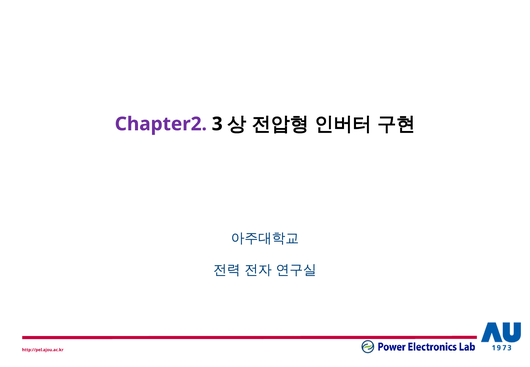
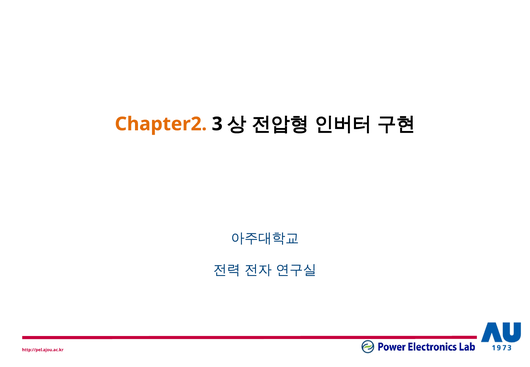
Chapter2 colour: purple -> orange (161, 124)
